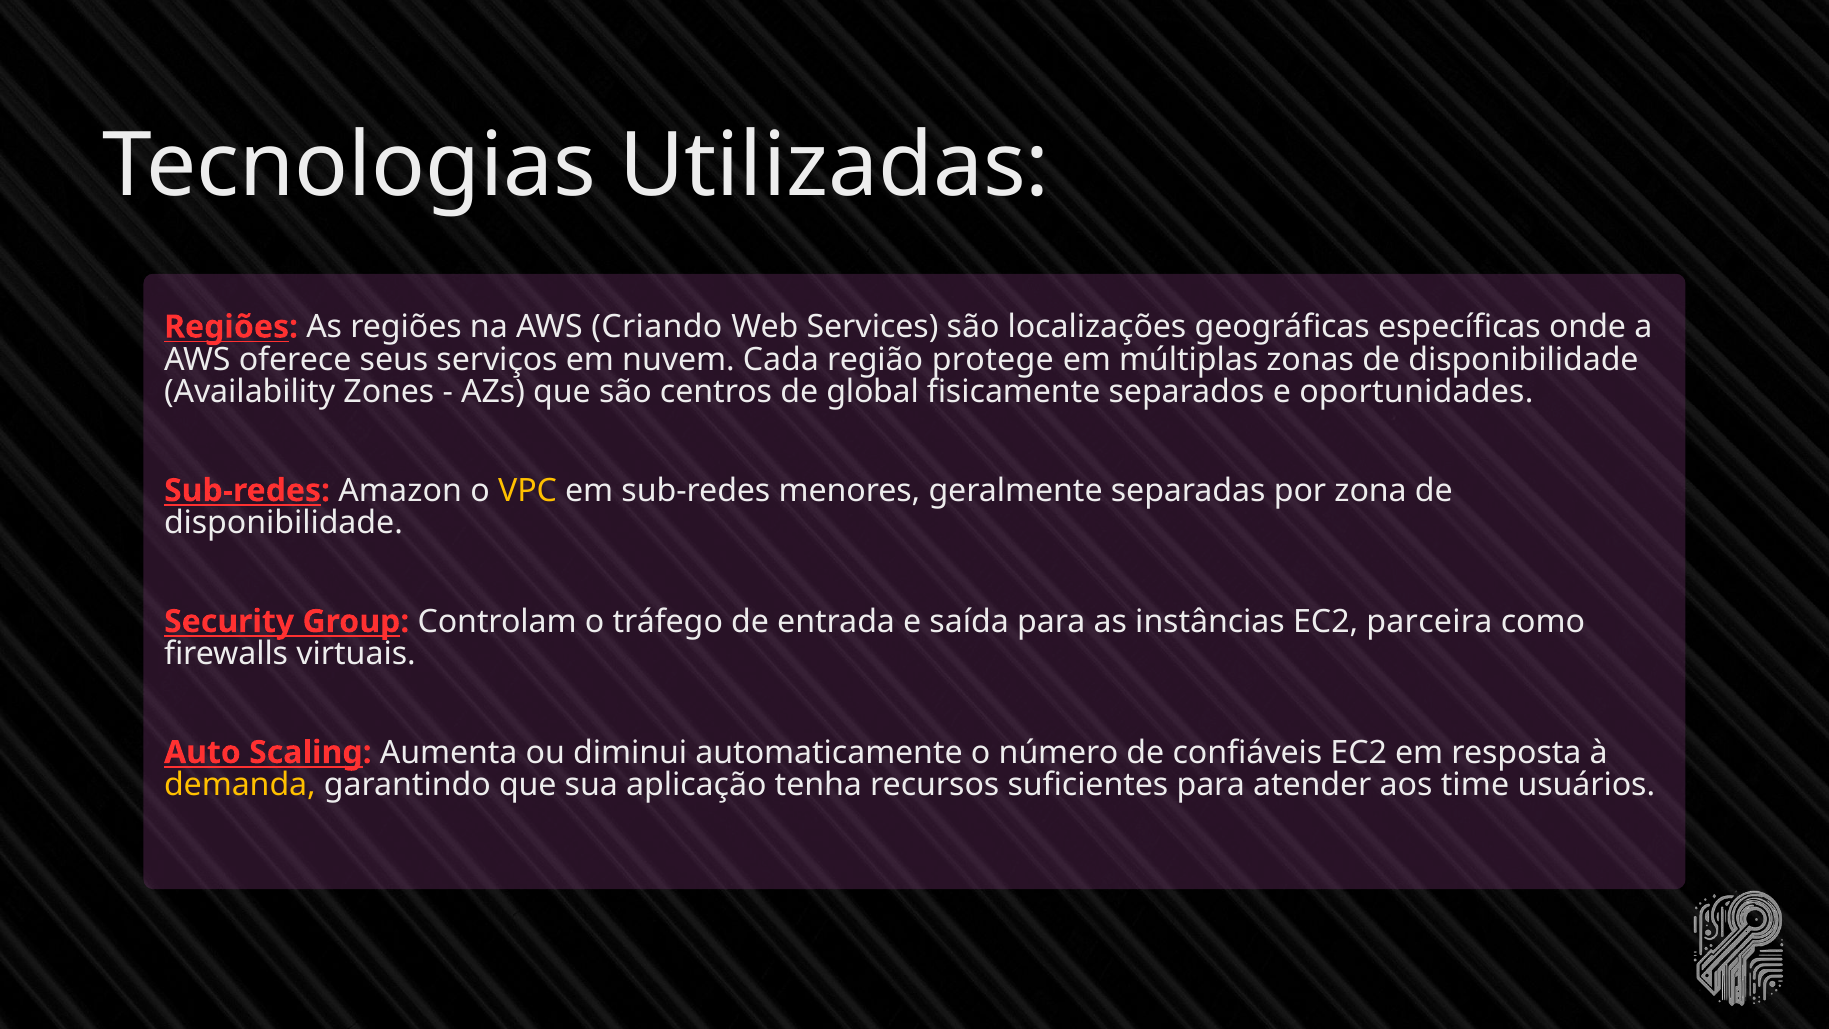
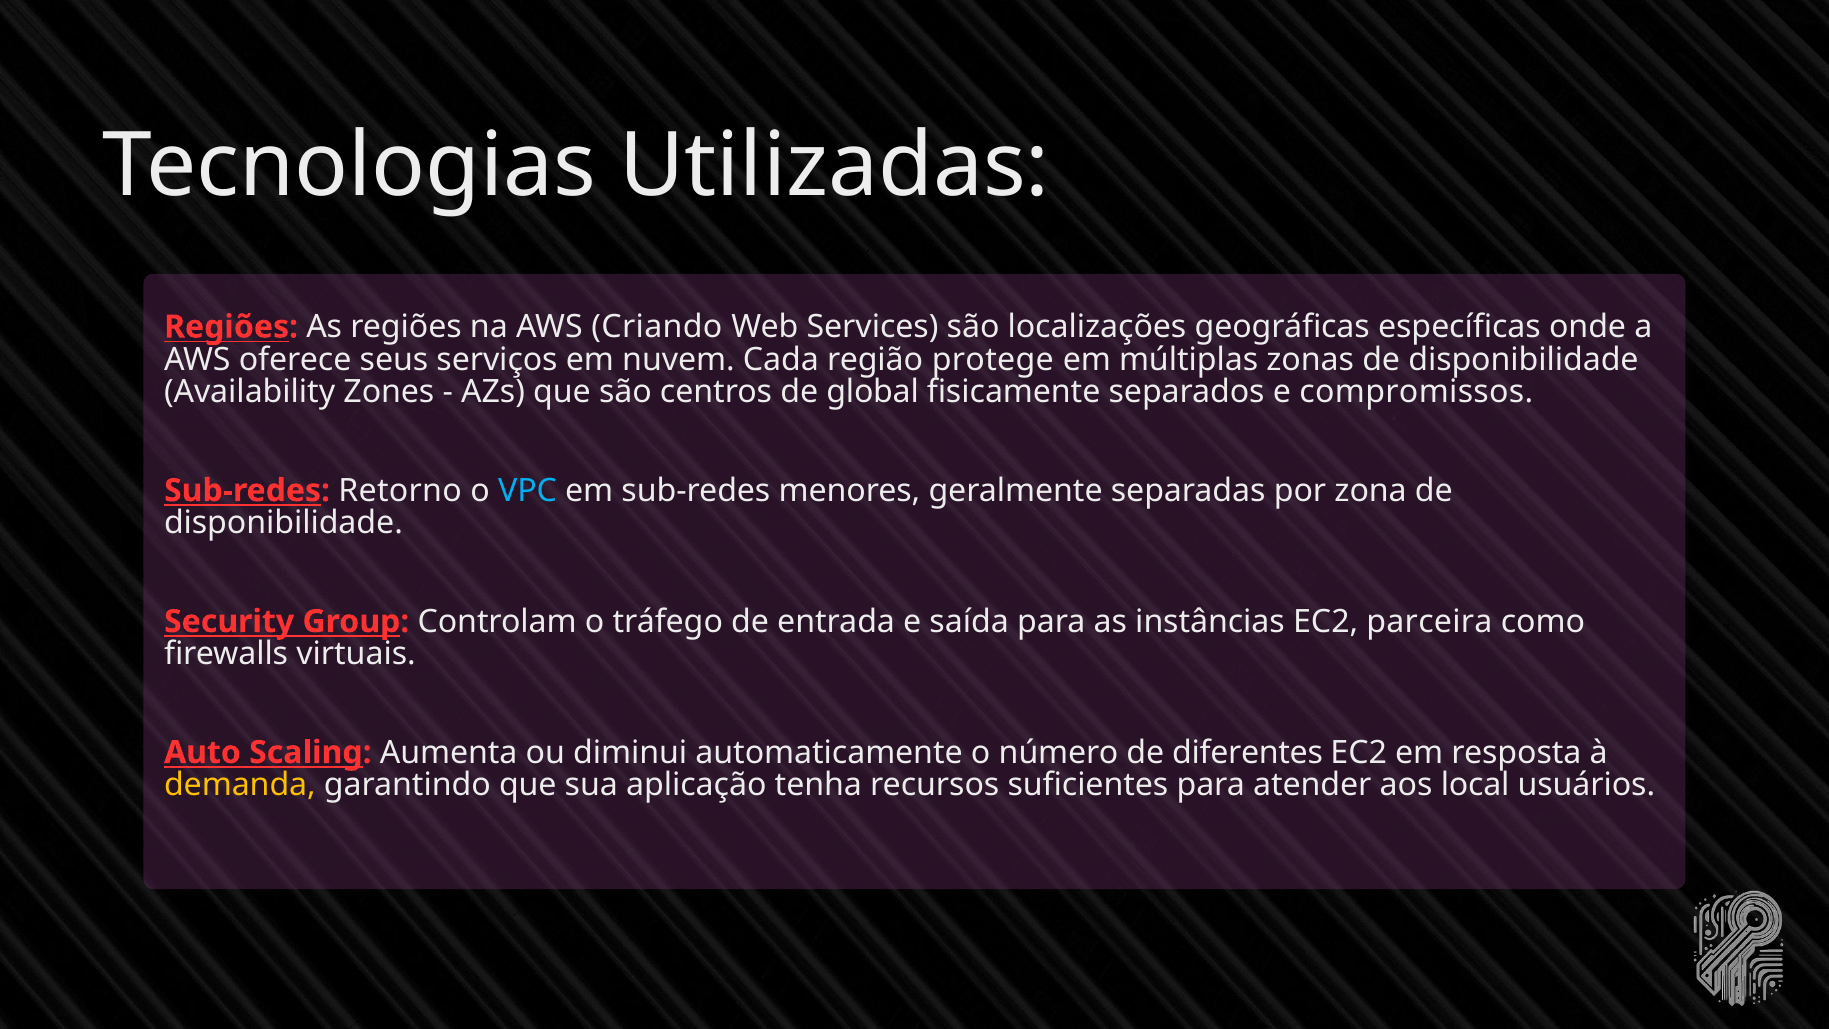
oportunidades: oportunidades -> compromissos (1416, 392)
Amazon: Amazon -> Retorno (400, 490)
VPC colour: yellow -> light blue (528, 490)
confiáveis: confiáveis -> diferentes (1248, 752)
time: time -> local (1475, 785)
